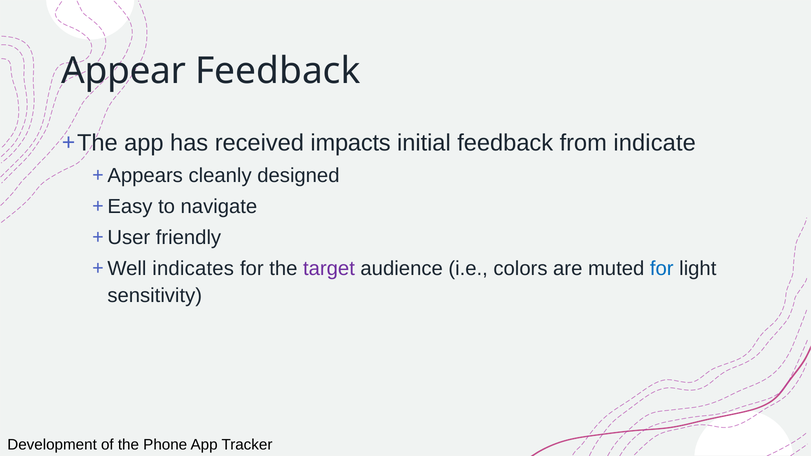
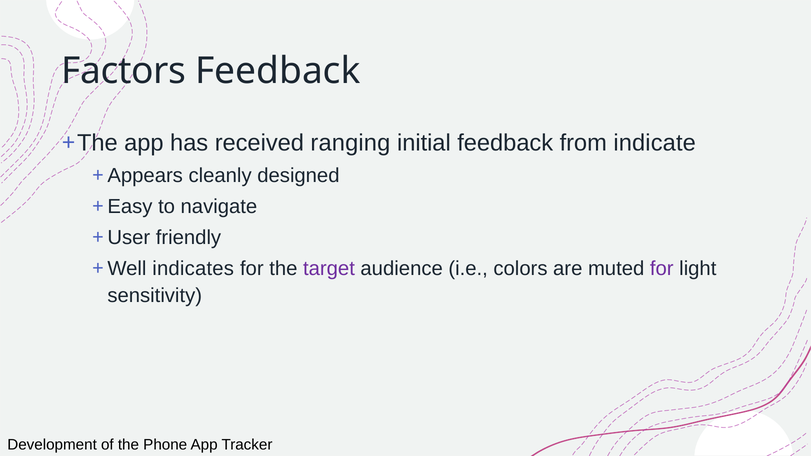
Appear: Appear -> Factors (124, 71)
impacts: impacts -> ranging (350, 143)
for colour: blue -> purple (662, 269)
